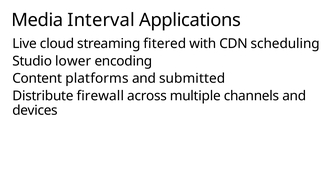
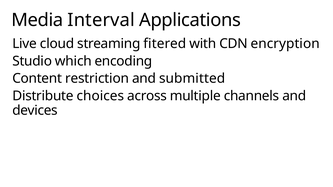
scheduling: scheduling -> encryption (285, 44)
lower: lower -> which (73, 61)
platforms: platforms -> restriction (97, 79)
firewall: firewall -> choices (100, 96)
